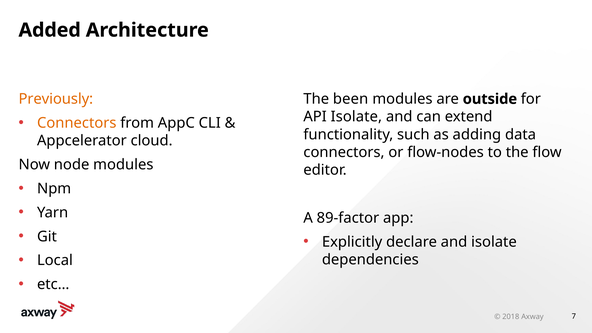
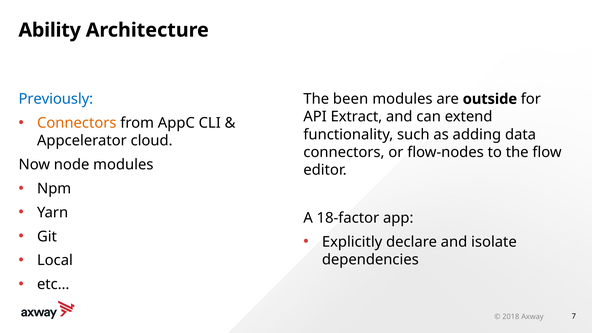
Added: Added -> Ability (50, 30)
Previously colour: orange -> blue (56, 99)
API Isolate: Isolate -> Extract (356, 117)
89-factor: 89-factor -> 18-factor (348, 218)
